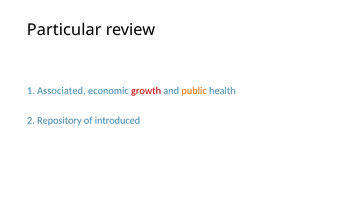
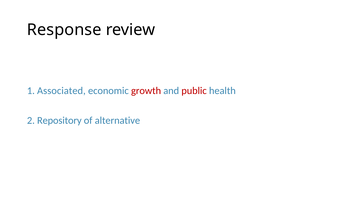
Particular: Particular -> Response (64, 30)
public colour: orange -> red (194, 91)
introduced: introduced -> alternative (117, 120)
